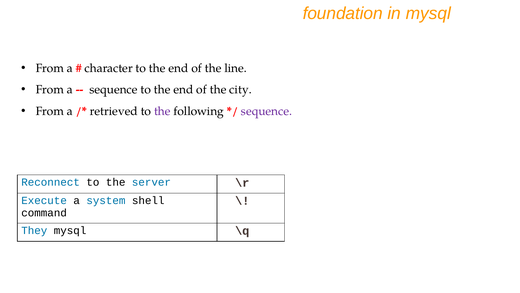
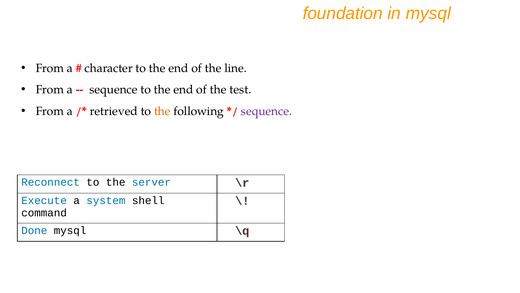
city: city -> test (240, 89)
the colour: purple -> orange (162, 111)
They: They -> Done (34, 230)
